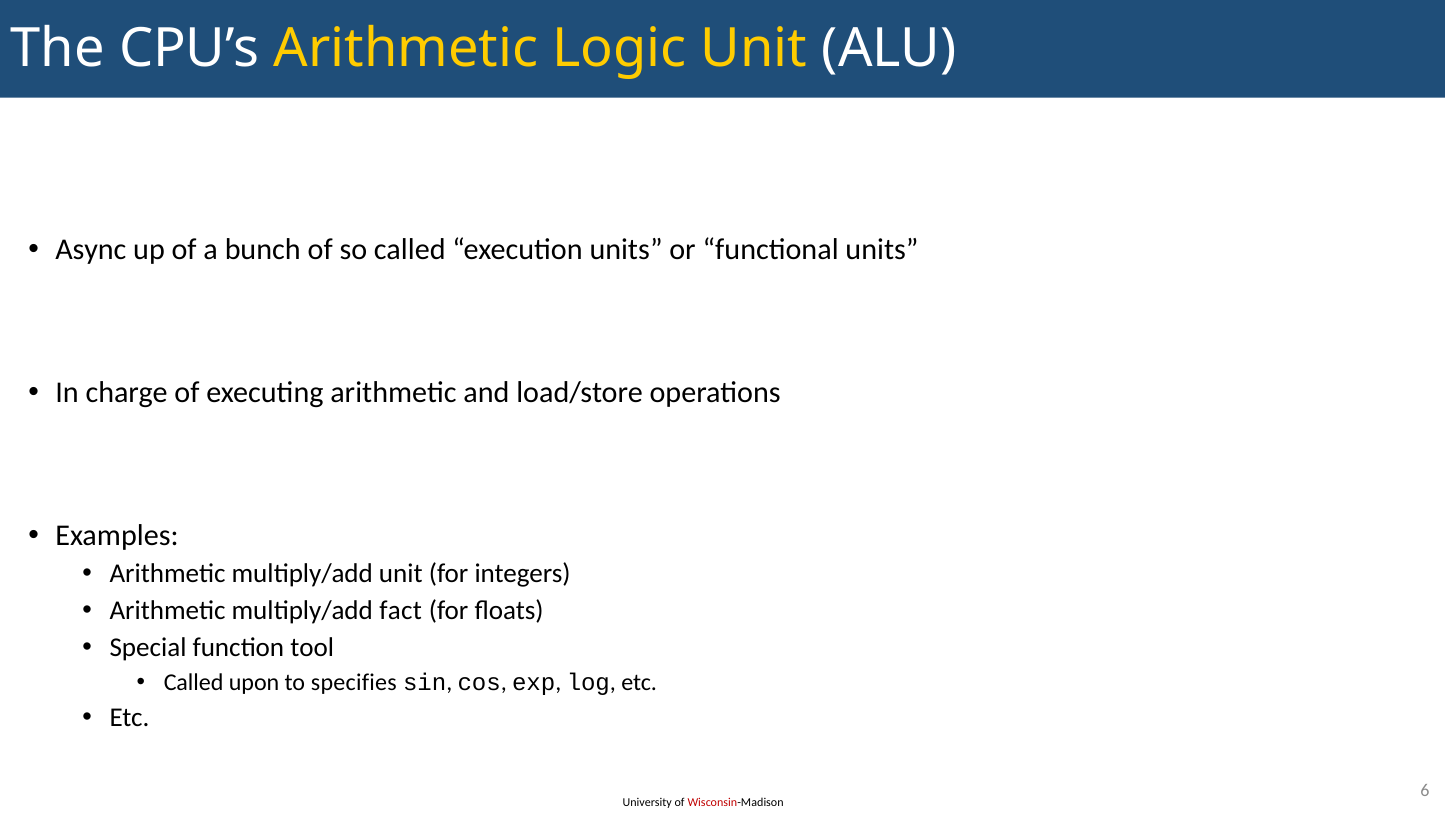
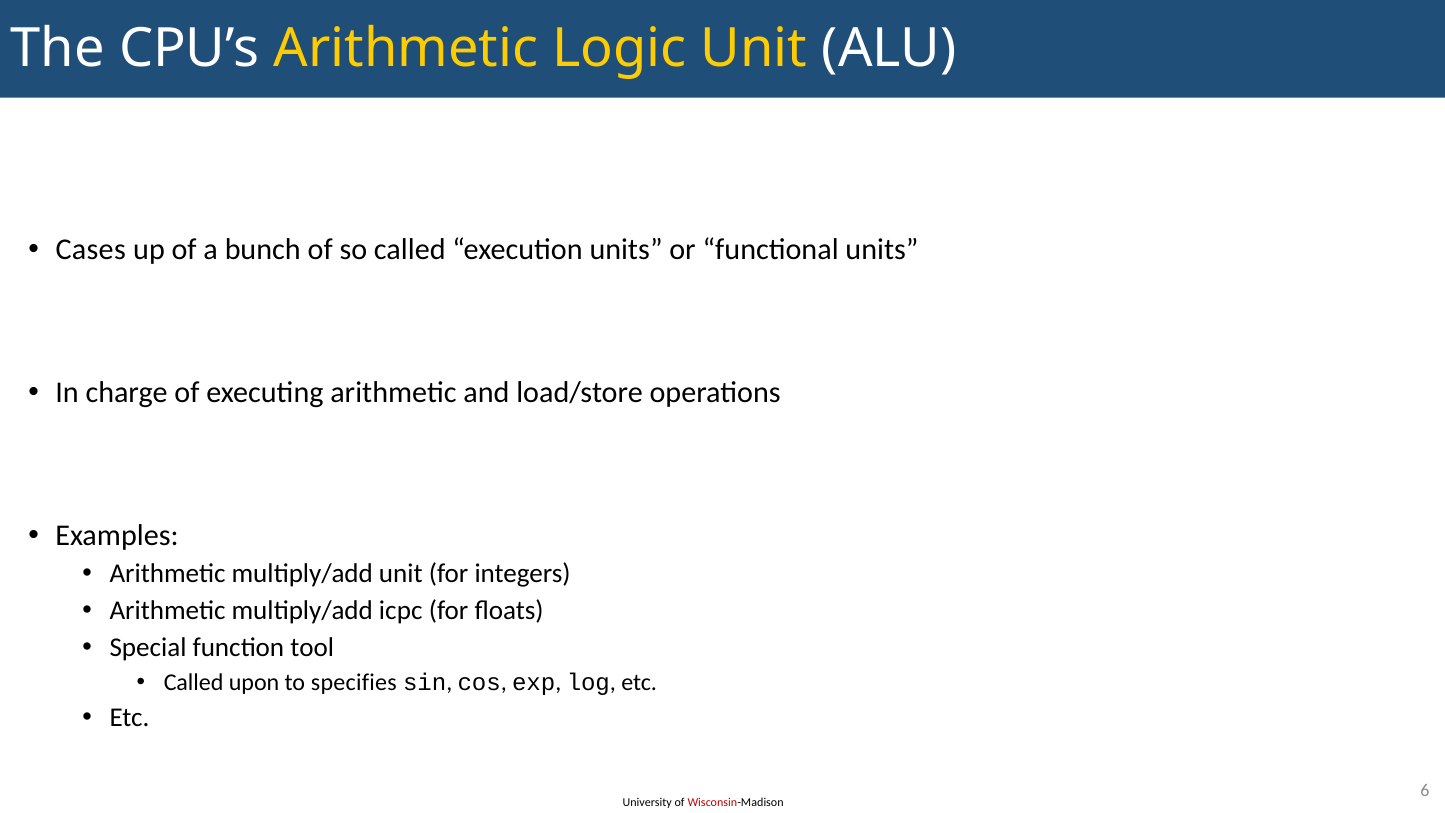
Async: Async -> Cases (91, 250)
fact: fact -> icpc (401, 611)
